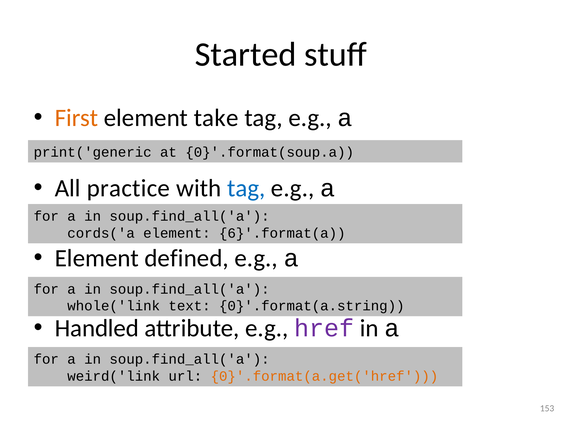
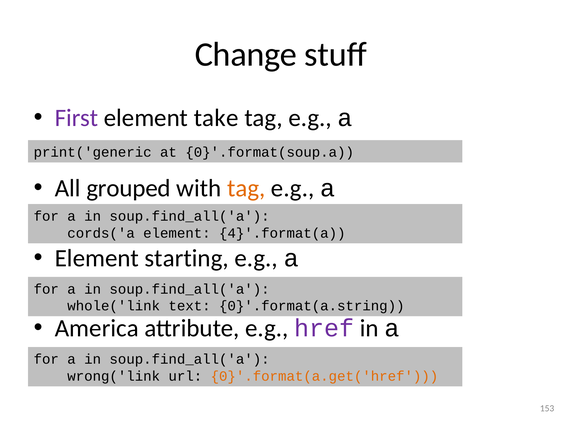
Started: Started -> Change (246, 54)
First colour: orange -> purple (77, 118)
practice: practice -> grouped (129, 188)
tag colour: blue -> orange (246, 188)
6}'.format(a: 6}'.format(a -> 4}'.format(a (282, 233)
defined: defined -> starting (187, 258)
Handled: Handled -> America (97, 328)
weird('link: weird('link -> wrong('link (114, 376)
